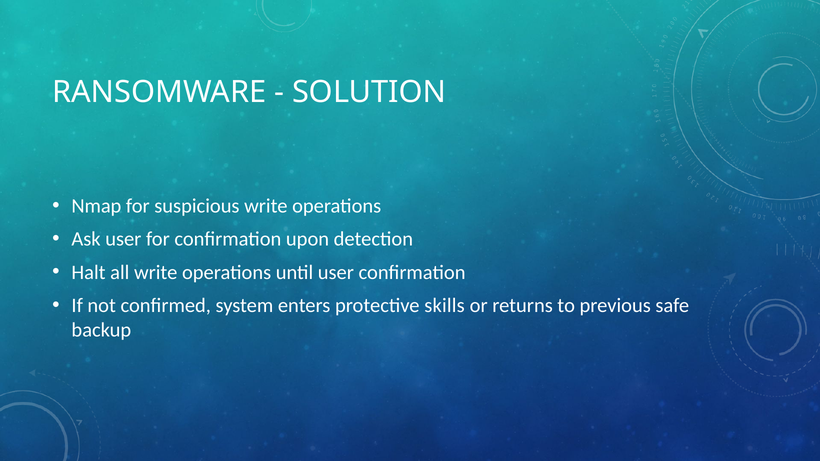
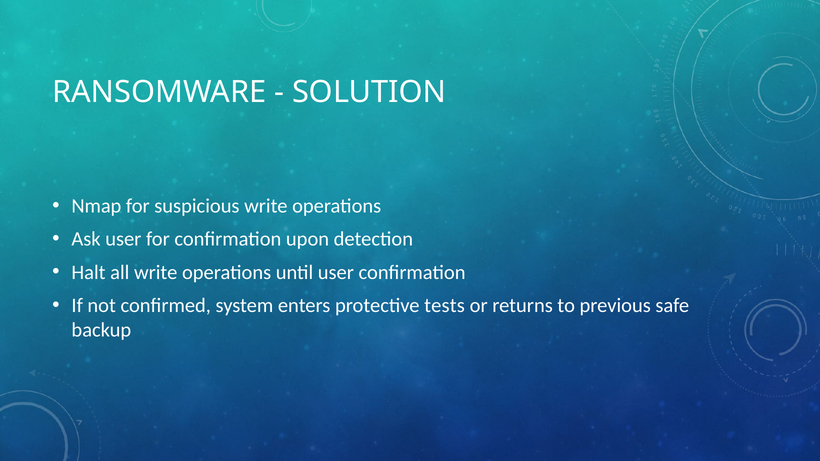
skills: skills -> tests (445, 306)
